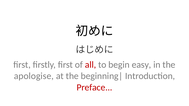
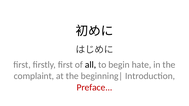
all colour: red -> black (91, 65)
easy: easy -> hate (142, 65)
apologise: apologise -> complaint (34, 76)
